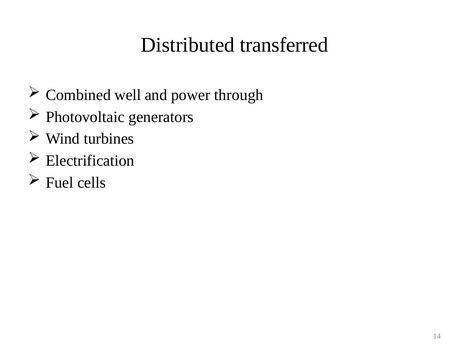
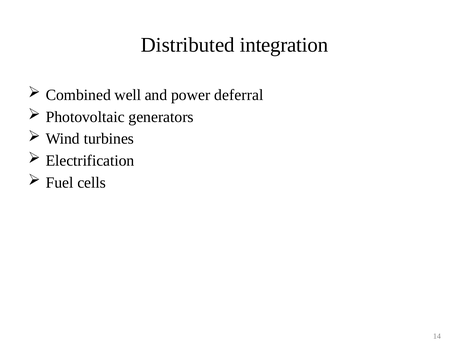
transferred: transferred -> integration (284, 45)
through: through -> deferral (239, 95)
